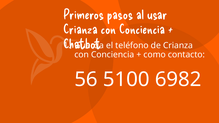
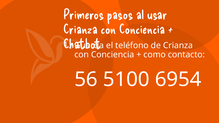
6982: 6982 -> 6954 (178, 79)
